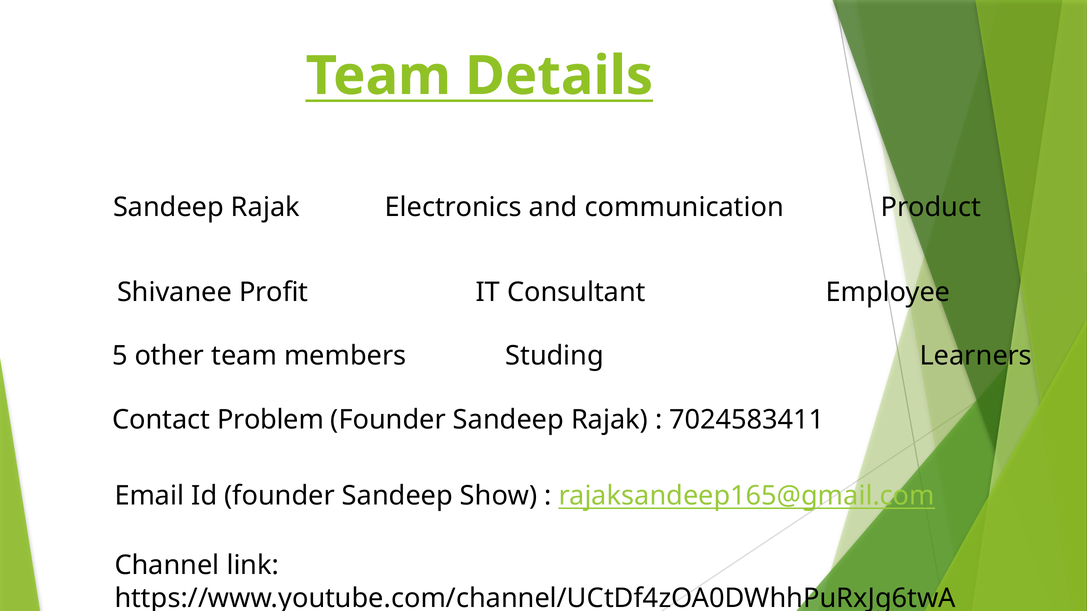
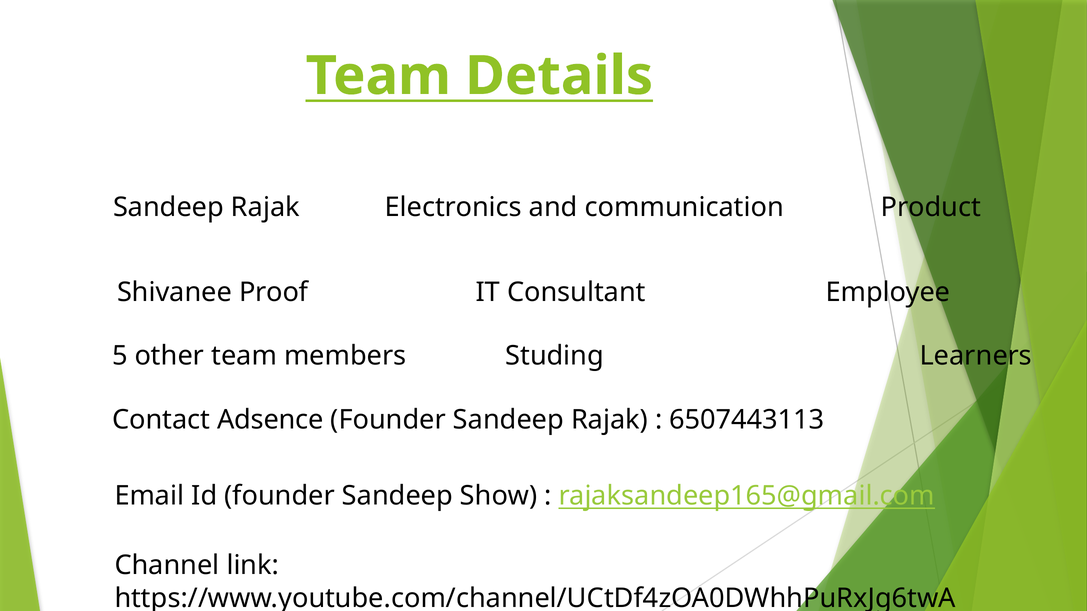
Profit: Profit -> Proof (274, 293)
Problem: Problem -> Adsence (270, 420)
7024583411: 7024583411 -> 6507443113 (747, 420)
